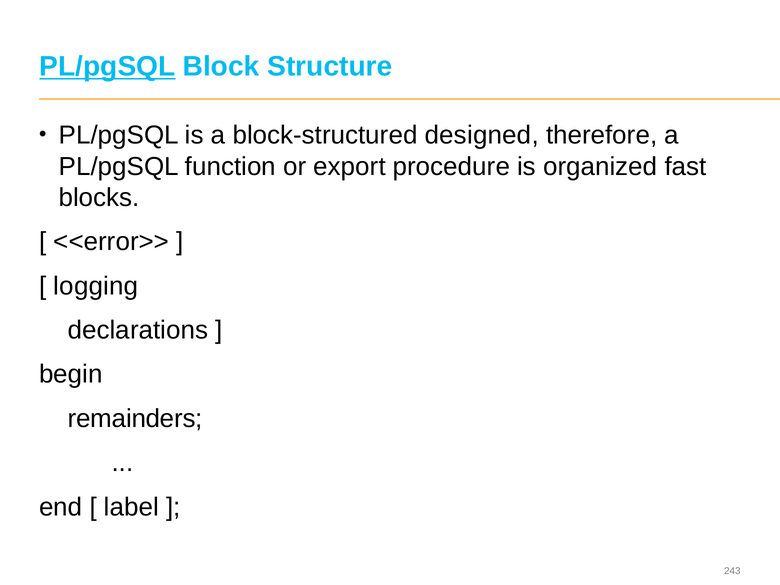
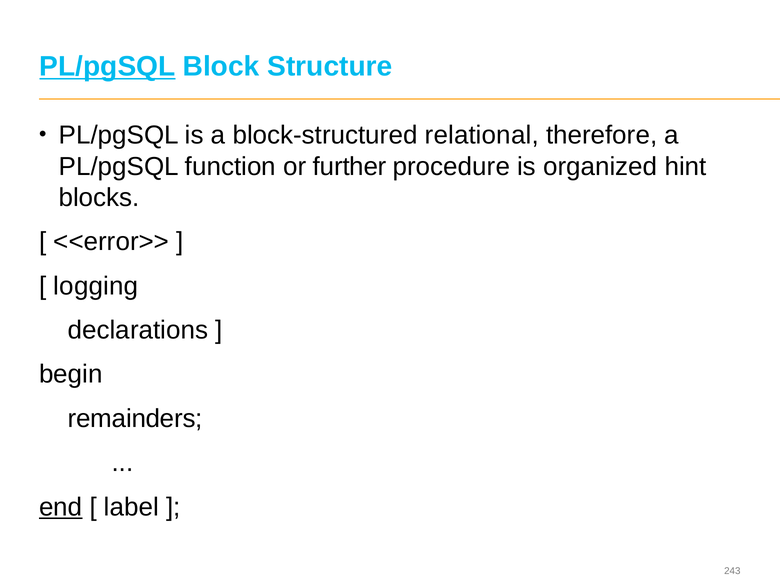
designed: designed -> relational (482, 135)
export: export -> further (350, 166)
fast: fast -> hint (686, 166)
end underline: none -> present (61, 507)
